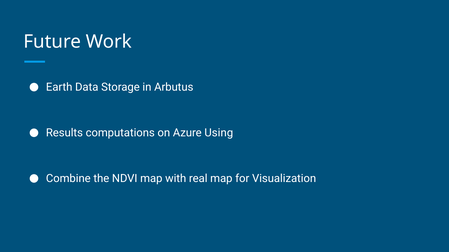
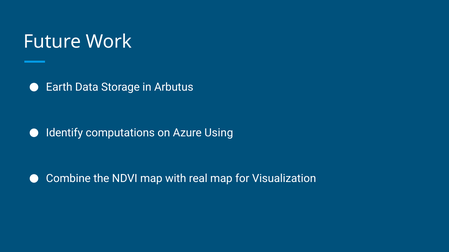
Results: Results -> Identify (64, 133)
